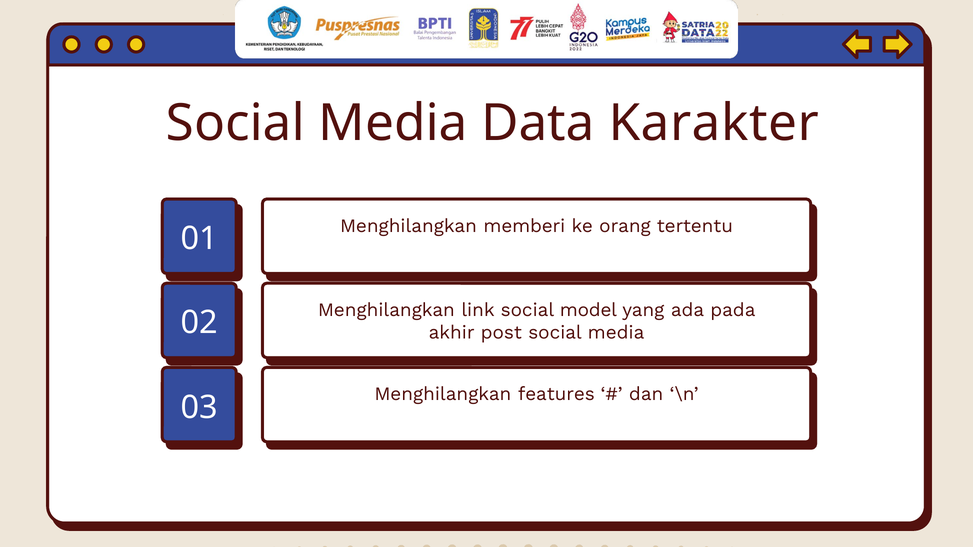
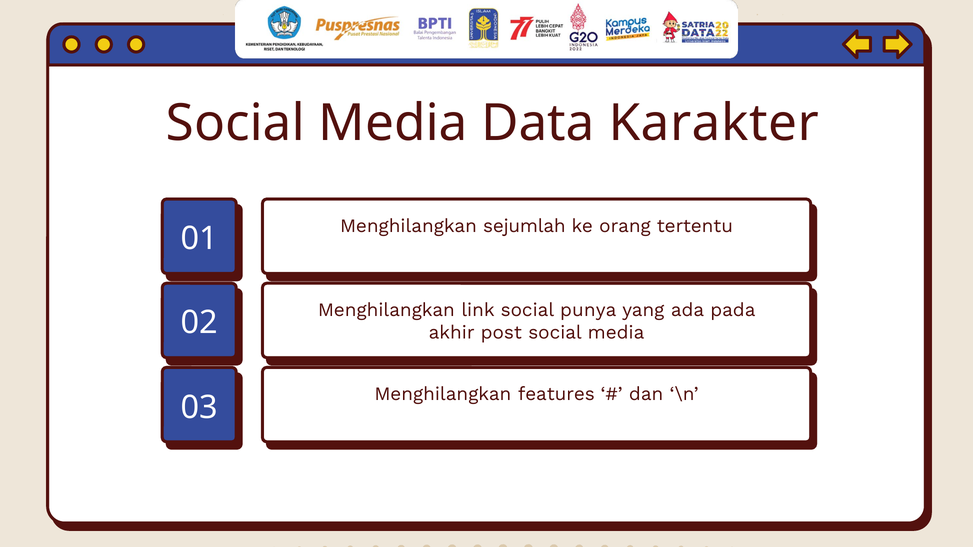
memberi: memberi -> sejumlah (524, 226)
model: model -> punya (588, 310)
